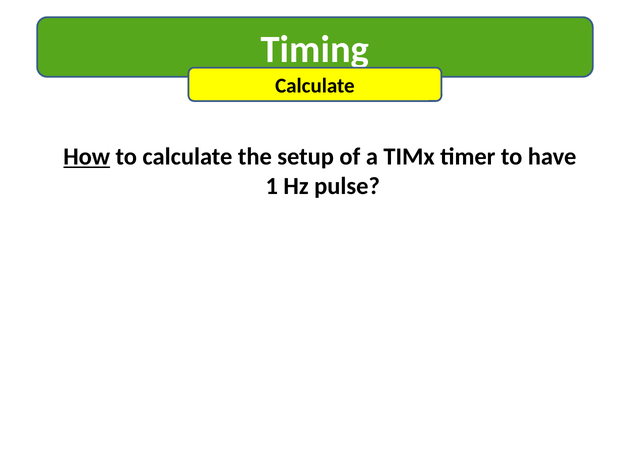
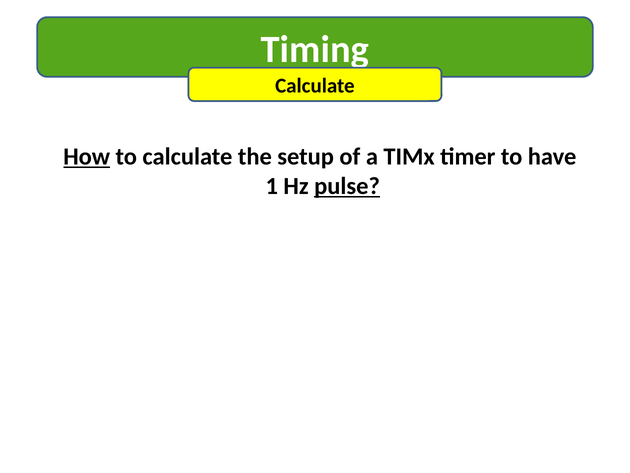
pulse underline: none -> present (347, 186)
